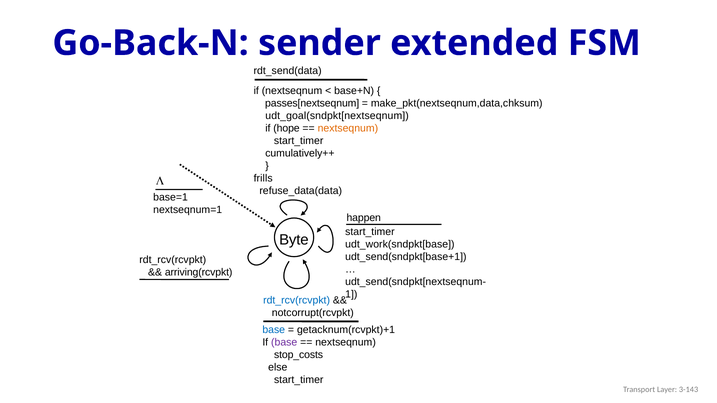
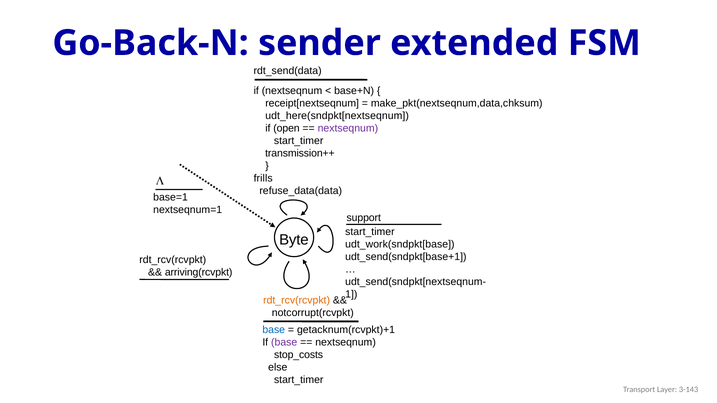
passes[nextseqnum: passes[nextseqnum -> receipt[nextseqnum (312, 103)
udt_goal(sndpkt[nextseqnum: udt_goal(sndpkt[nextseqnum -> udt_here(sndpkt[nextseqnum (337, 116)
hope: hope -> open (287, 128)
nextseqnum colour: orange -> purple (348, 128)
cumulatively++: cumulatively++ -> transmission++ (300, 154)
happen: happen -> support (364, 218)
rdt_rcv(rcvpkt colour: blue -> orange (297, 300)
